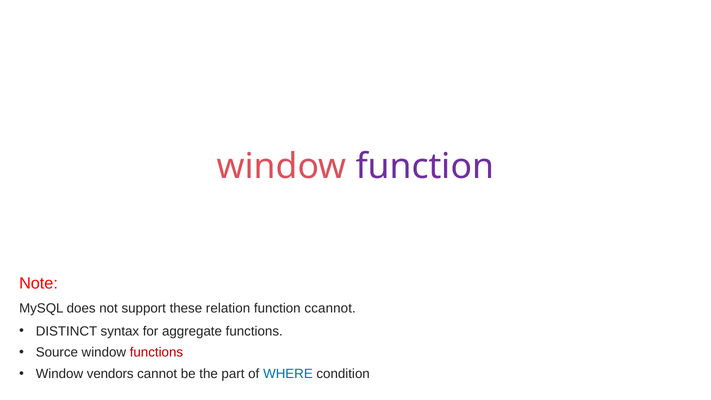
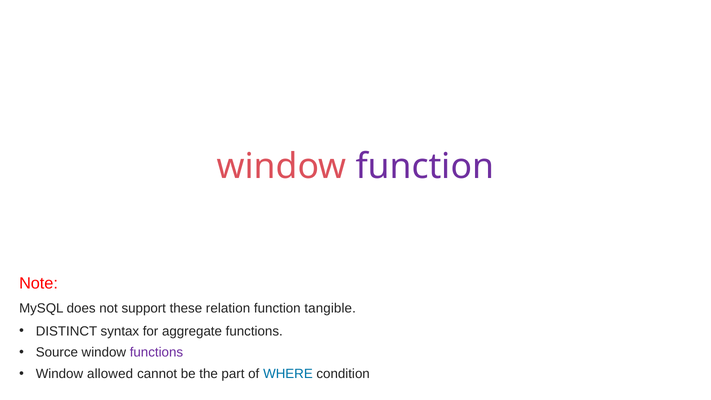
ccannot: ccannot -> tangible (330, 308)
functions colour: red -> purple (156, 352)
vendors: vendors -> allowed (110, 374)
